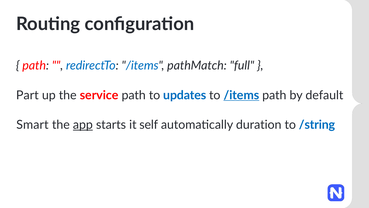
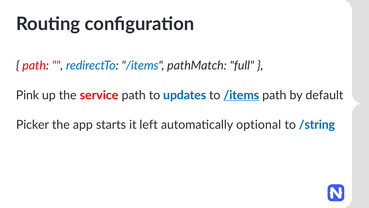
Part: Part -> Pink (27, 95)
Smart: Smart -> Picker (33, 125)
app underline: present -> none (83, 125)
self: self -> left (149, 125)
duration: duration -> optional (259, 125)
